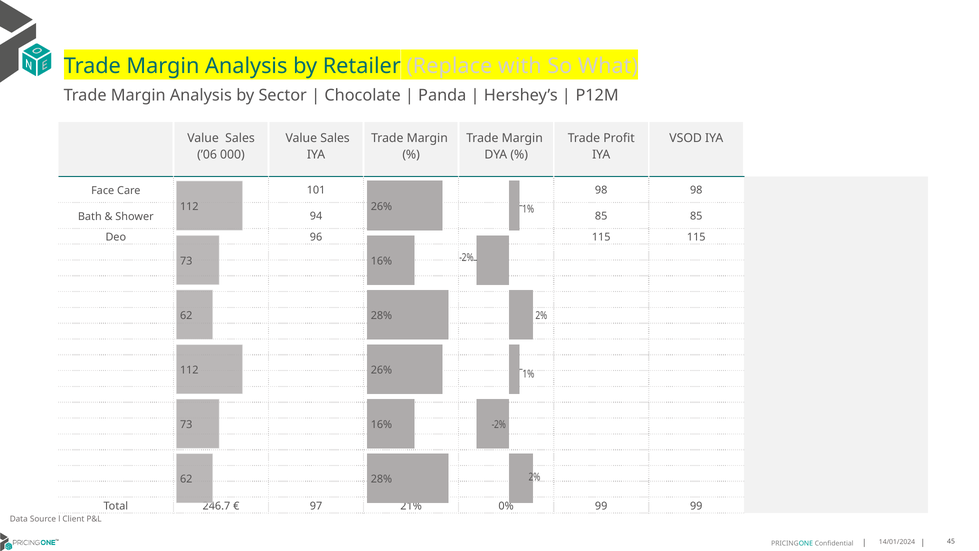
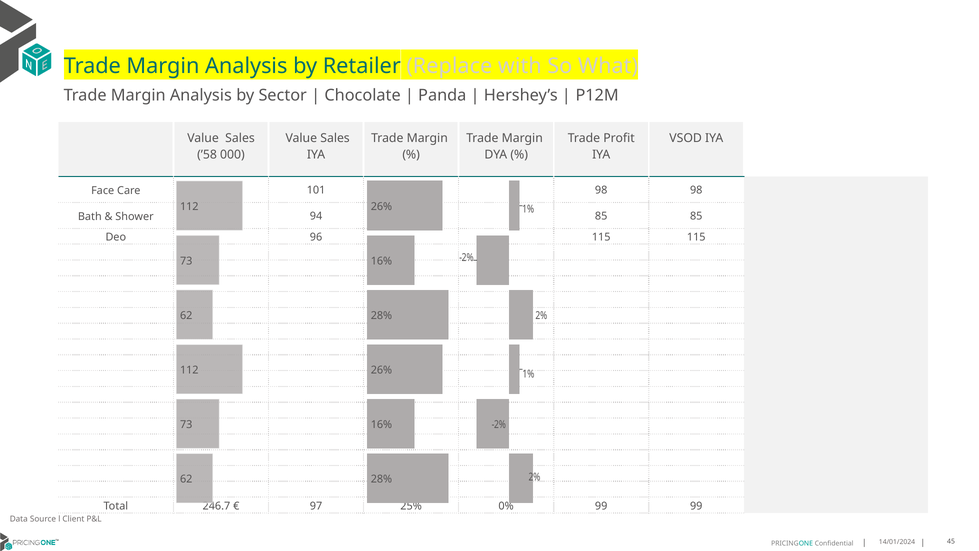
’06: ’06 -> ’58 (207, 155)
21%: 21% -> 25% (411, 506)
